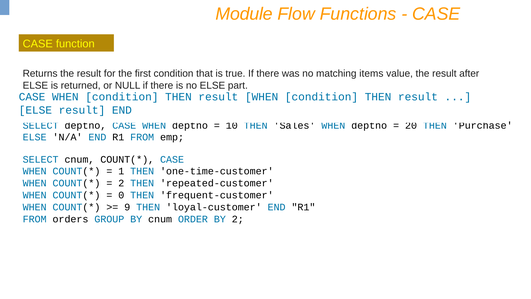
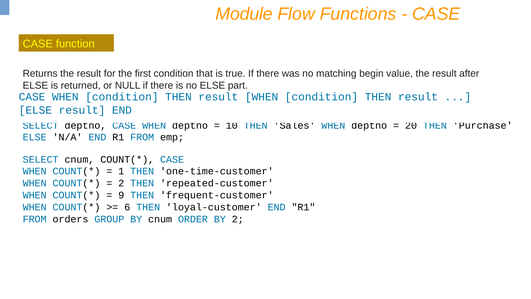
items: items -> begin (371, 73)
0: 0 -> 9 (121, 195)
9: 9 -> 6 (127, 207)
